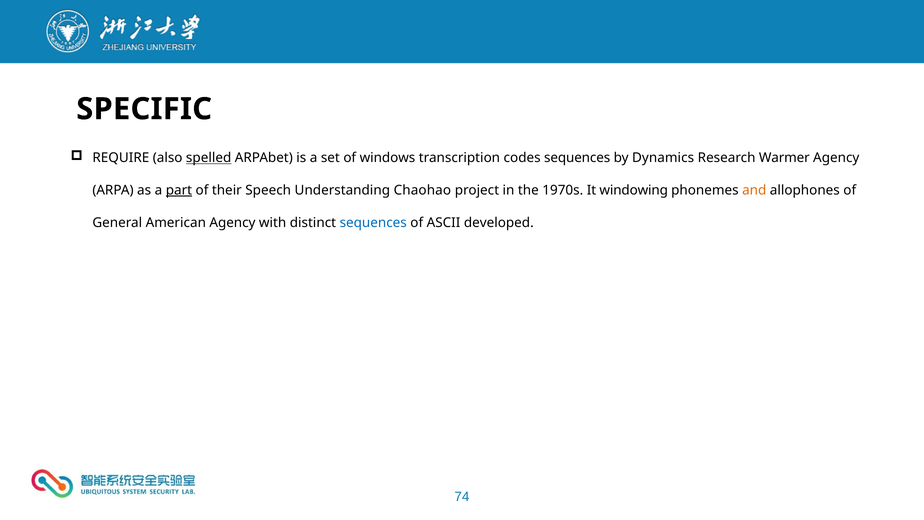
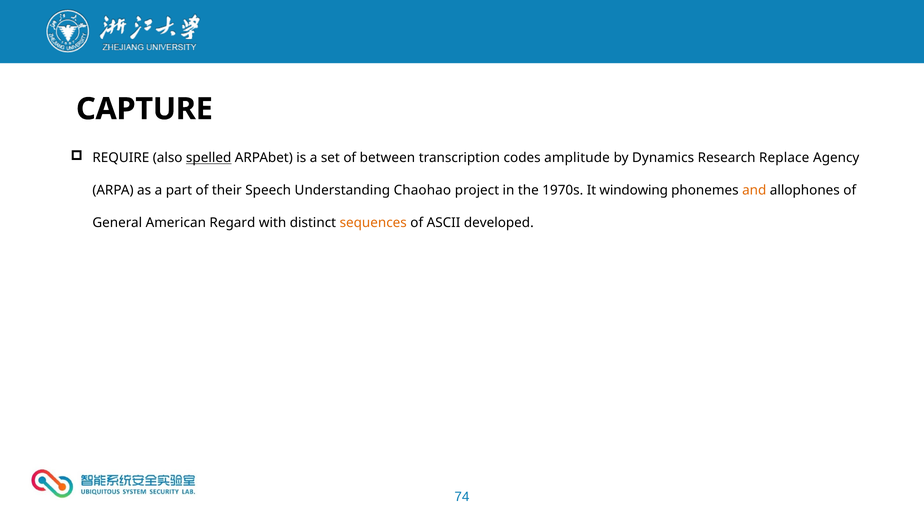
SPECIFIC: SPECIFIC -> CAPTURE (144, 109)
windows: windows -> between (387, 158)
codes sequences: sequences -> amplitude (577, 158)
Warmer: Warmer -> Replace (784, 158)
part underline: present -> none (179, 190)
American Agency: Agency -> Regard (232, 223)
sequences colour: blue -> orange (373, 223)
